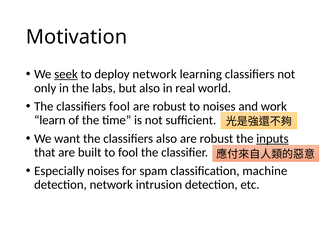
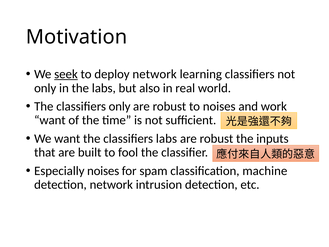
classifiers fool: fool -> only (120, 106)
learn: learn -> want (50, 120)
classifiers also: also -> labs (166, 138)
inputs underline: present -> none (272, 138)
